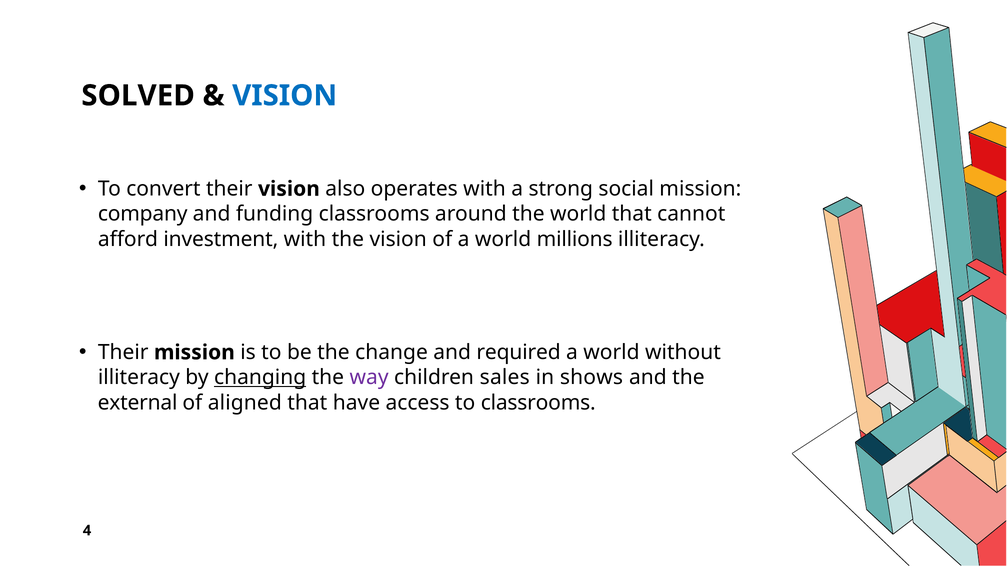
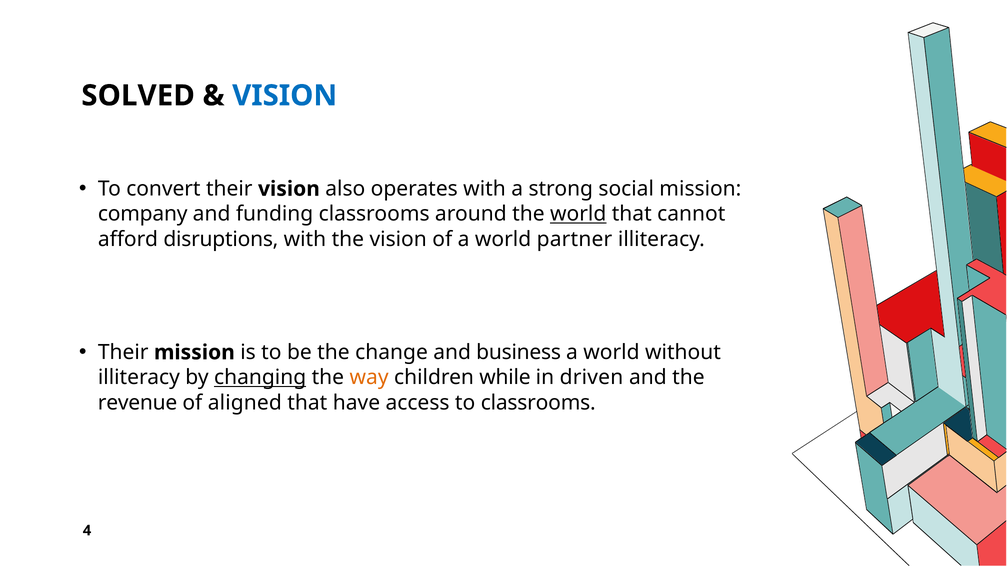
world underline: none -> present (578, 214)
investment: investment -> disruptions (221, 239)
millions: millions -> partner (574, 239)
required: required -> business (519, 353)
way colour: purple -> orange (369, 378)
sales: sales -> while (505, 378)
shows: shows -> driven (591, 378)
external: external -> revenue (138, 403)
